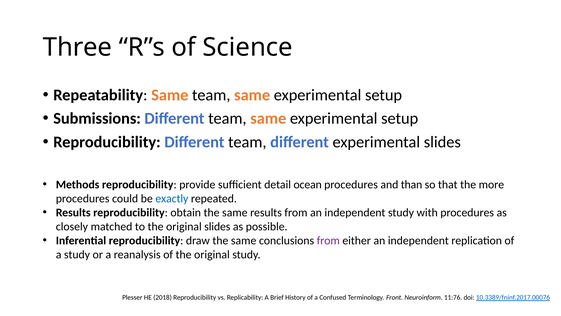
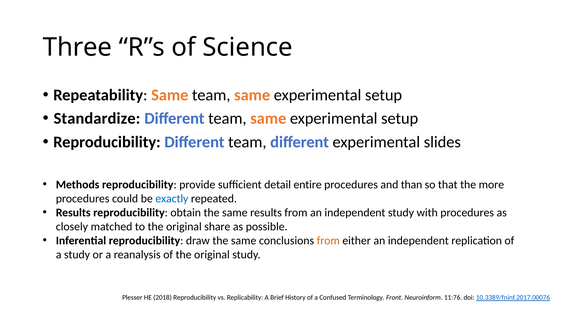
Submissions: Submissions -> Standardize (97, 118)
ocean: ocean -> entire (308, 184)
original slides: slides -> share (217, 226)
from colour: purple -> orange (328, 240)
